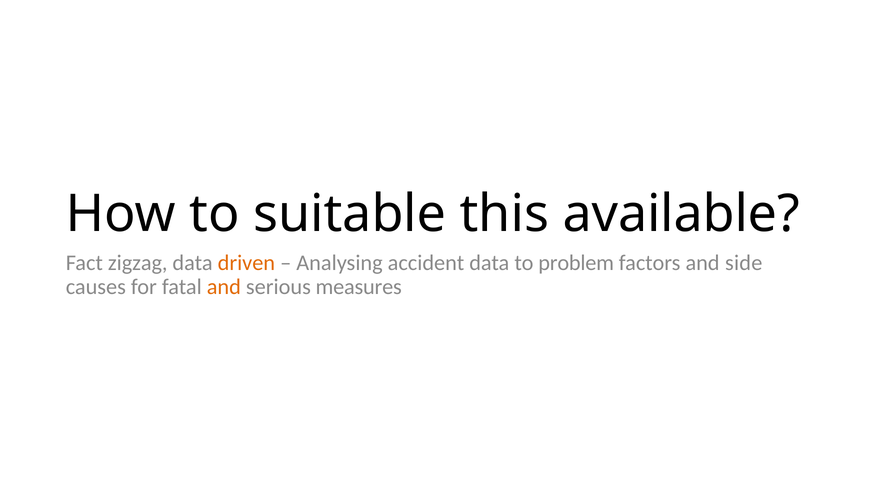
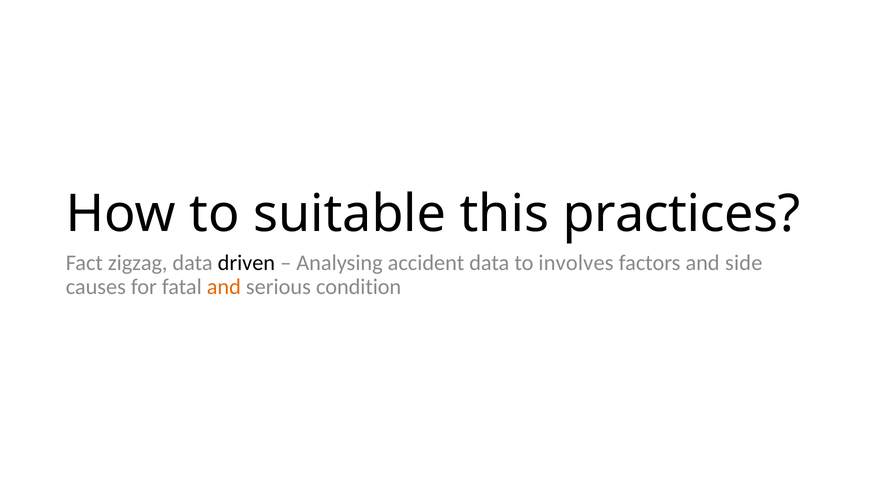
available: available -> practices (681, 214)
driven colour: orange -> black (246, 263)
problem: problem -> involves (576, 263)
measures: measures -> condition (359, 287)
